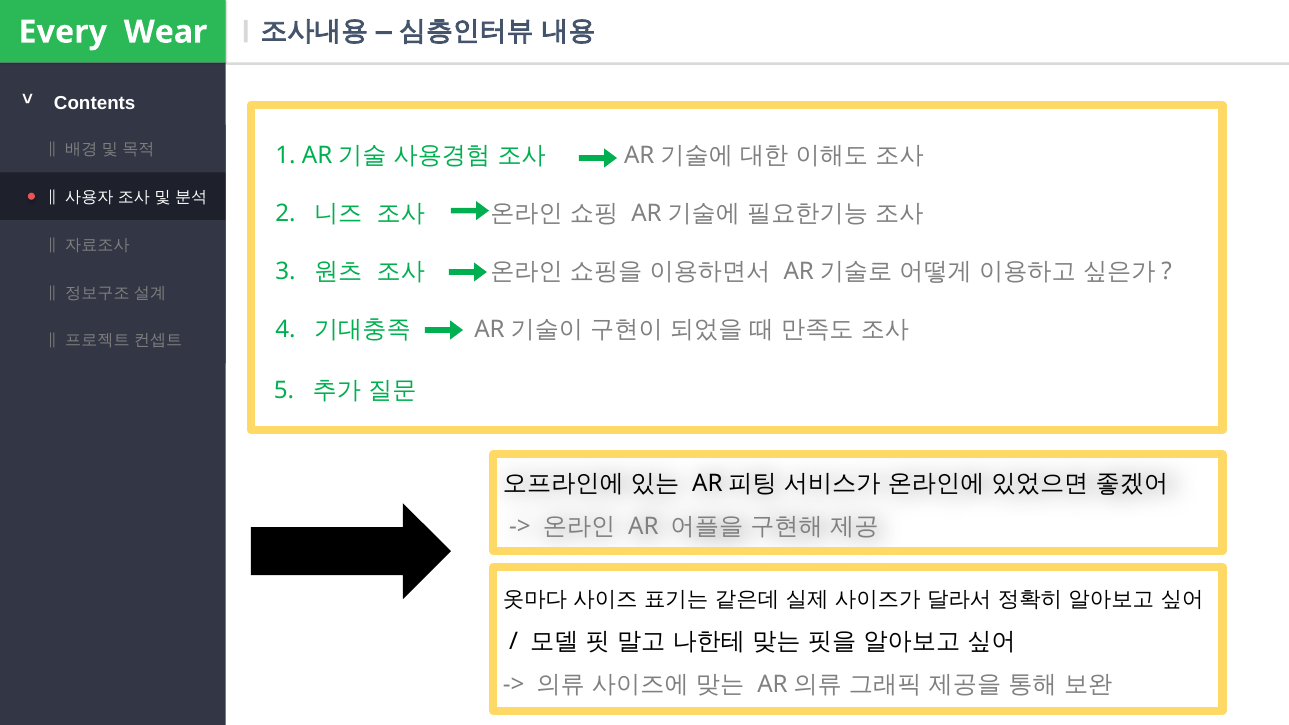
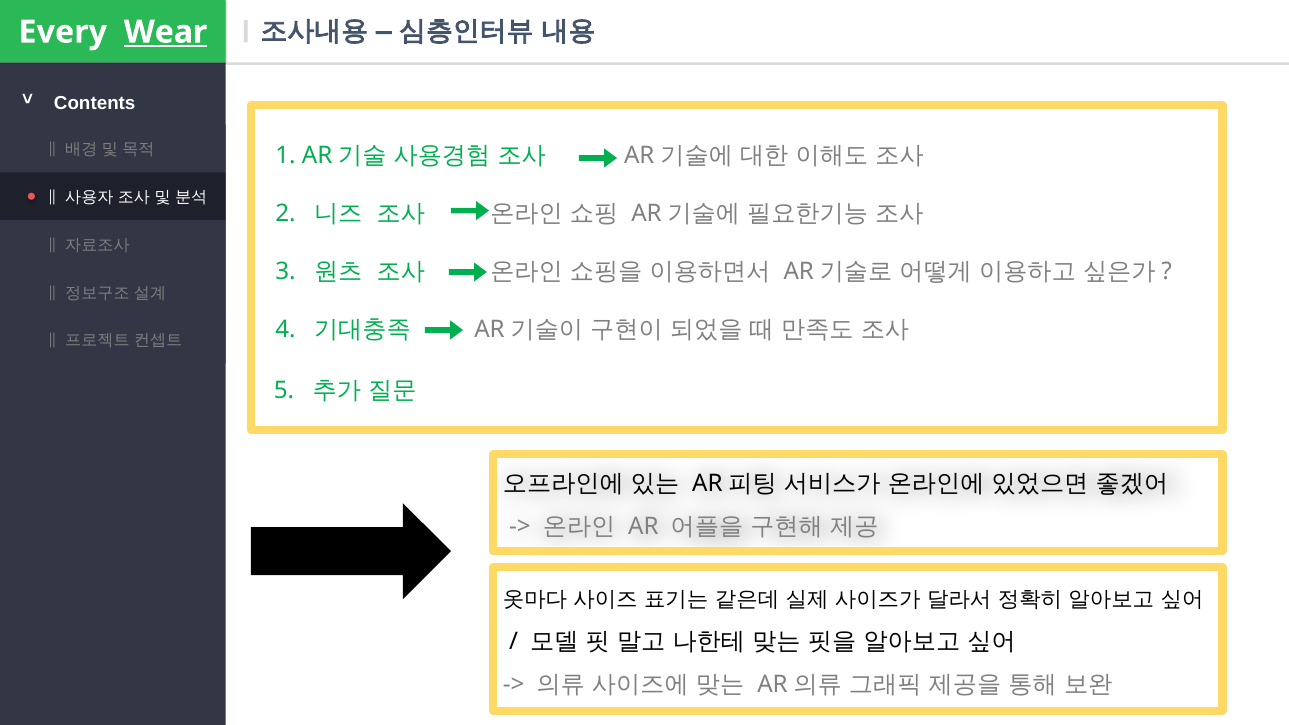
Wear underline: none -> present (166, 32)
